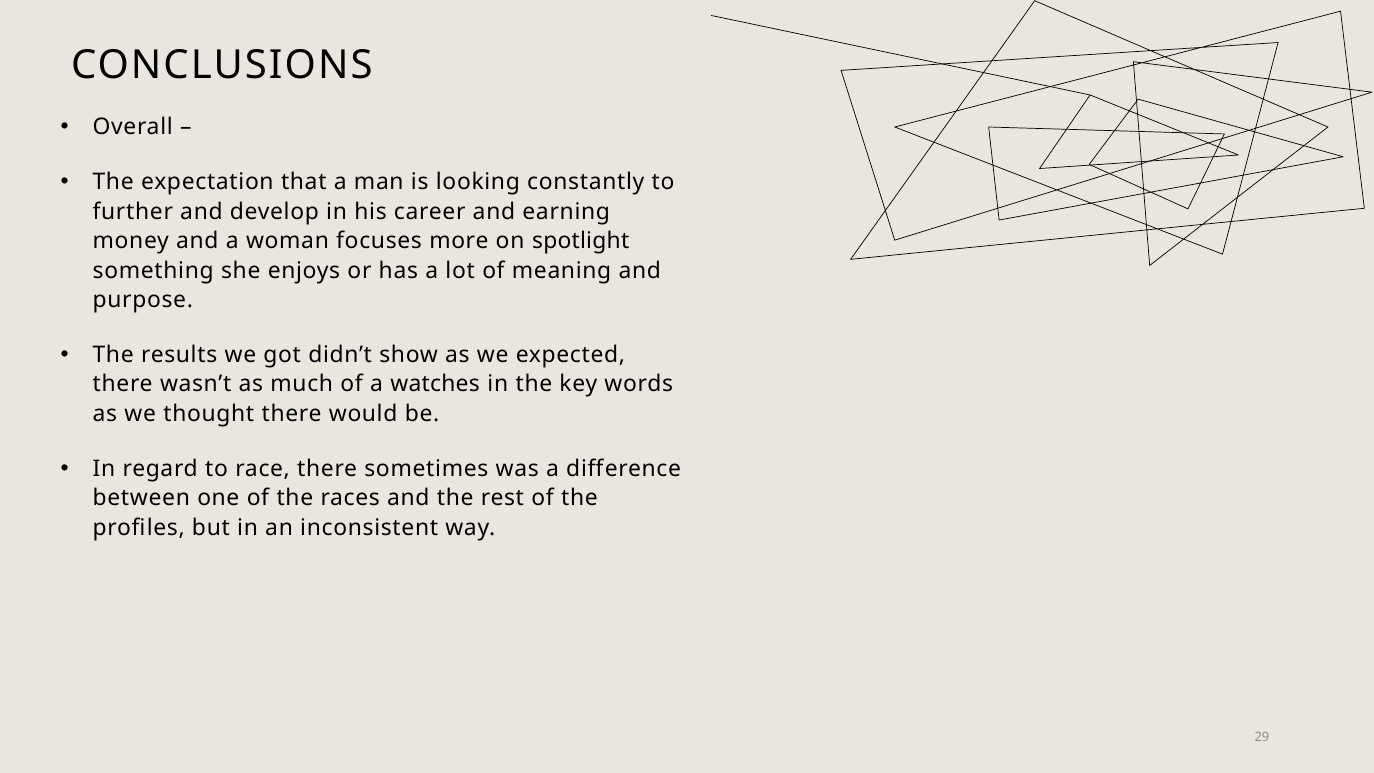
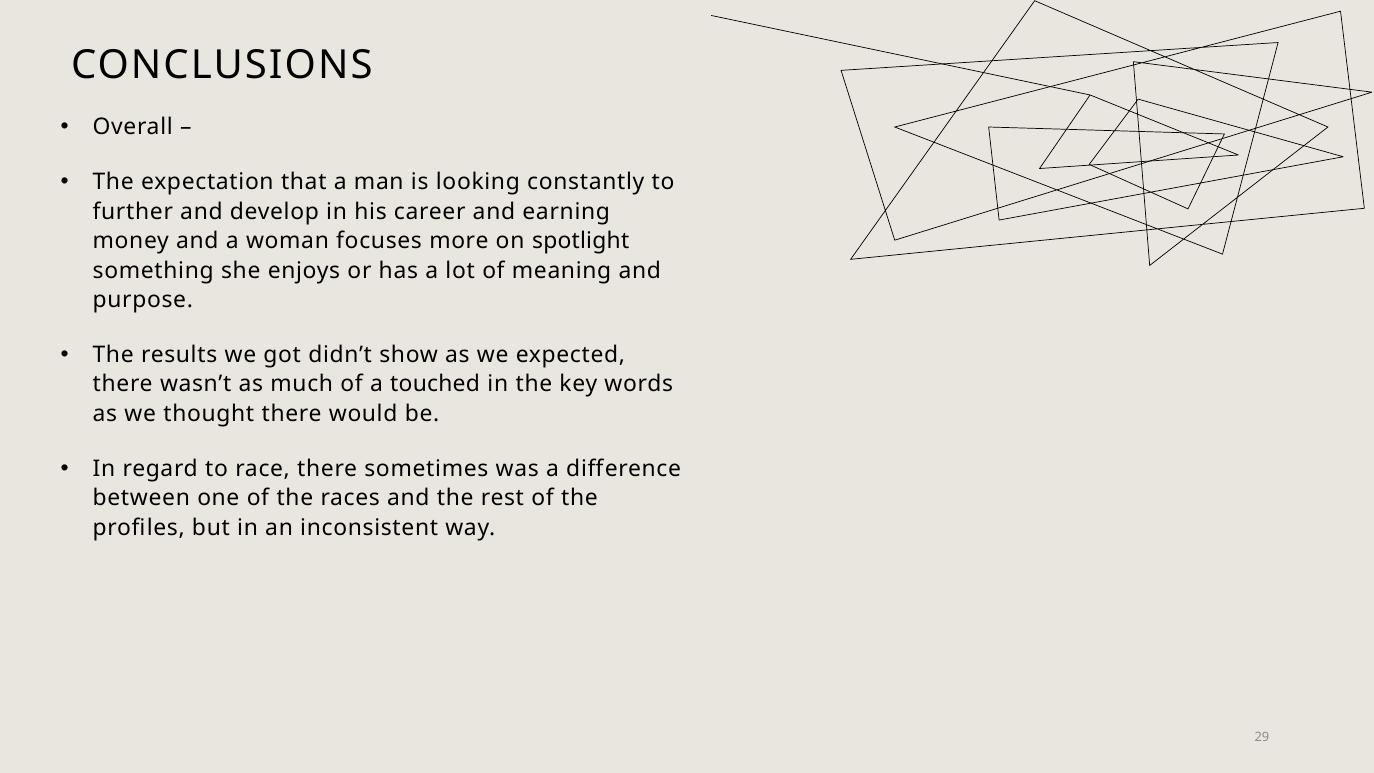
watches: watches -> touched (435, 384)
